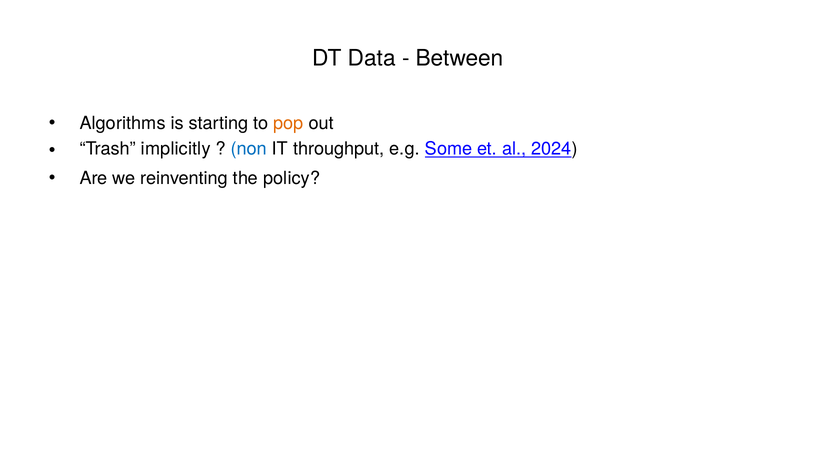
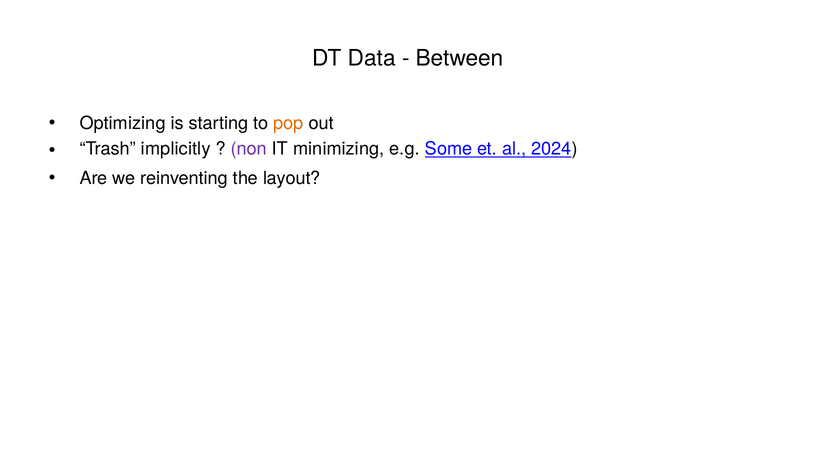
Algorithms: Algorithms -> Optimizing (123, 123)
non colour: blue -> purple (249, 149)
throughput: throughput -> minimizing (339, 149)
policy: policy -> layout (292, 178)
